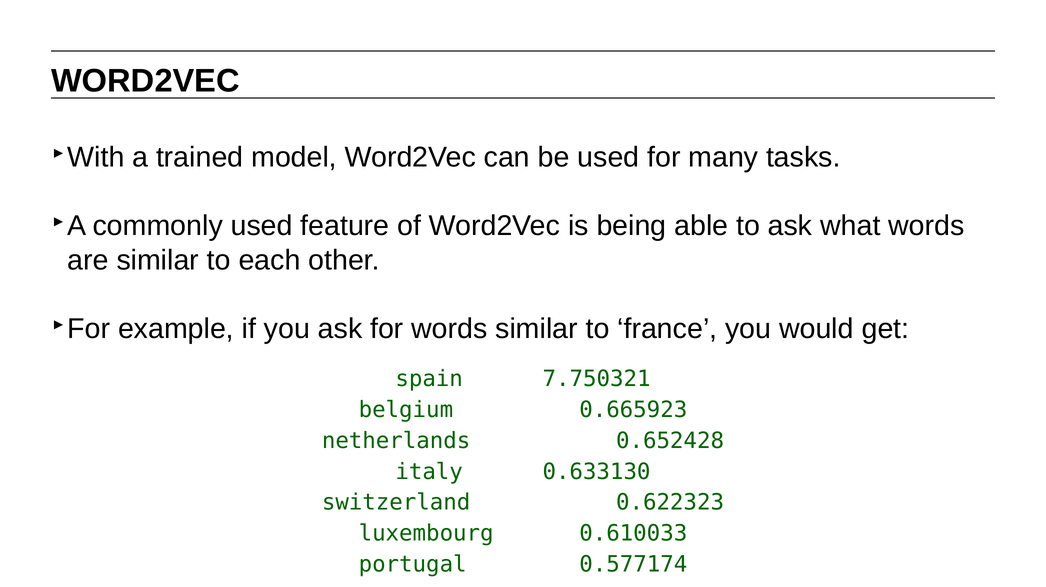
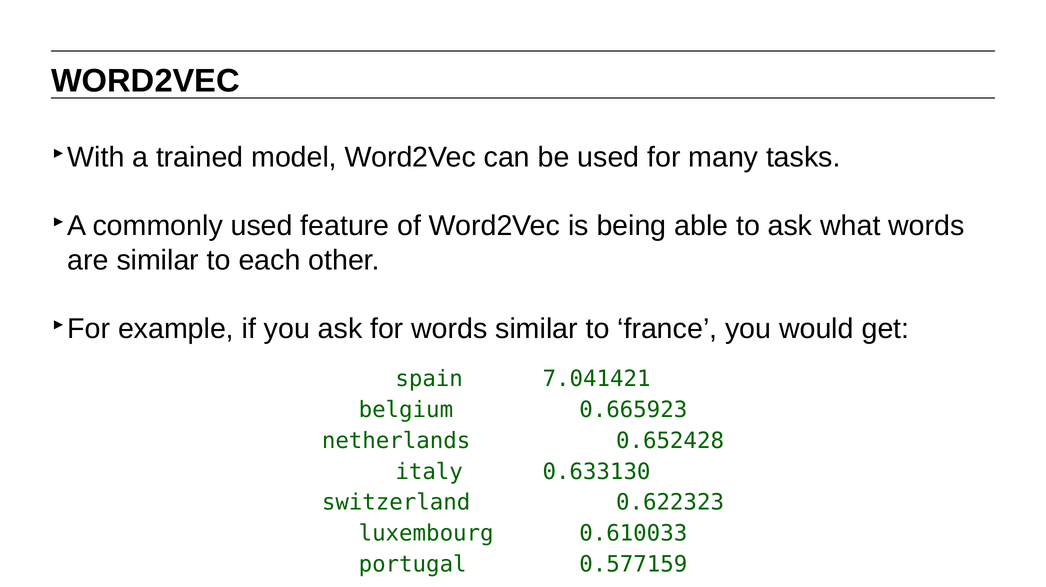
7.750321: 7.750321 -> 7.041421 (597, 379)
0.577174: 0.577174 -> 0.577159 (633, 565)
